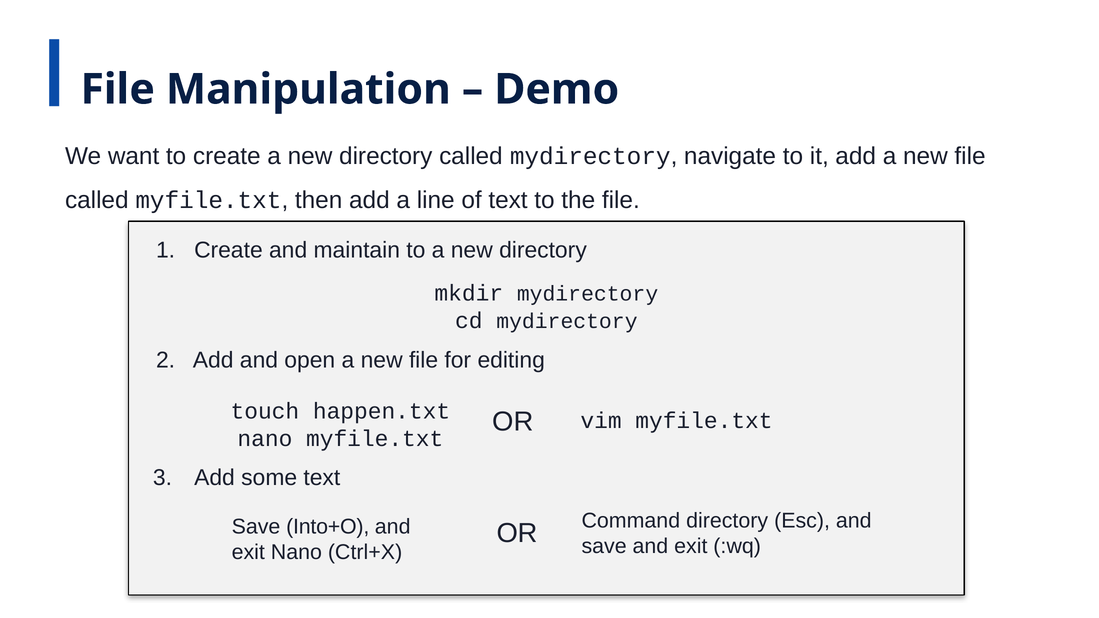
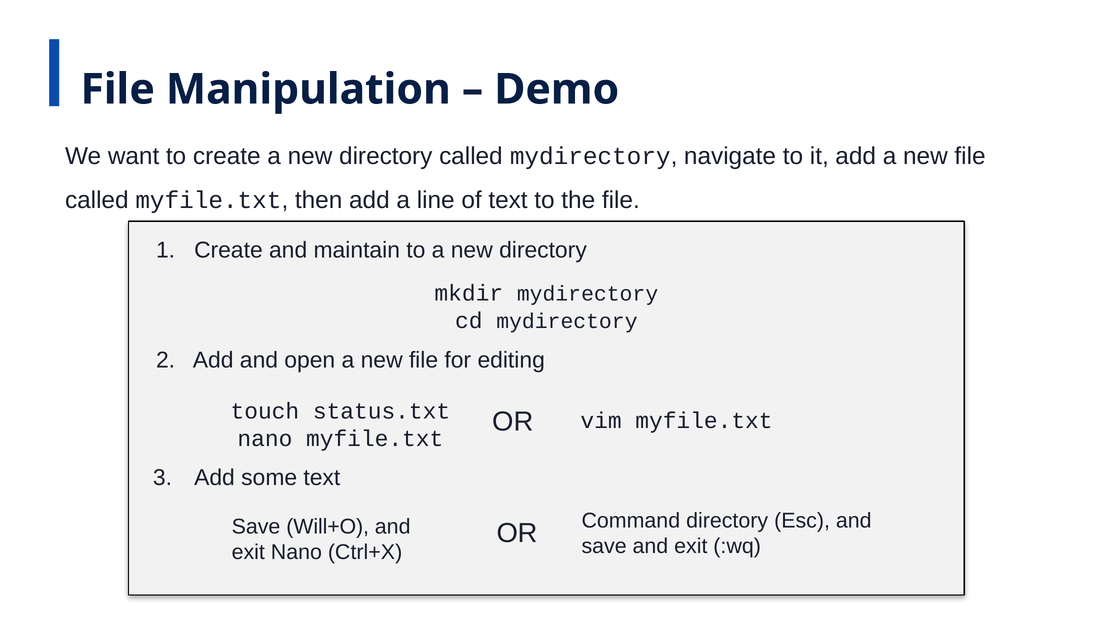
happen.txt: happen.txt -> status.txt (382, 411)
Into+O: Into+O -> Will+O (328, 527)
